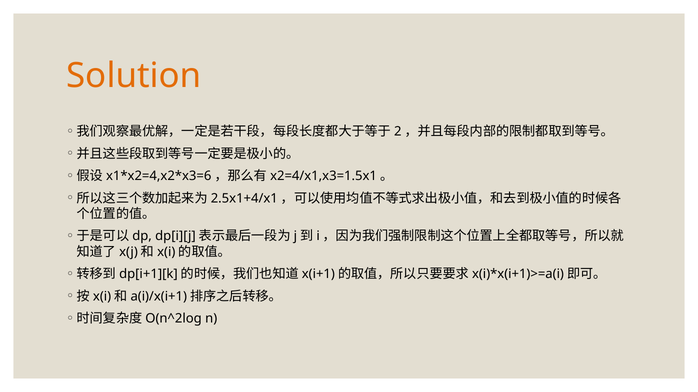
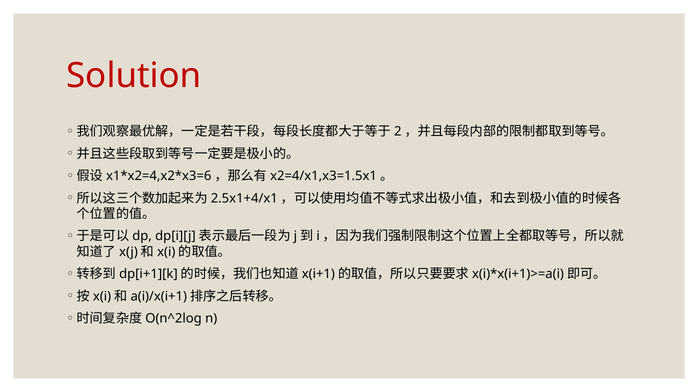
Solution colour: orange -> red (134, 76)
